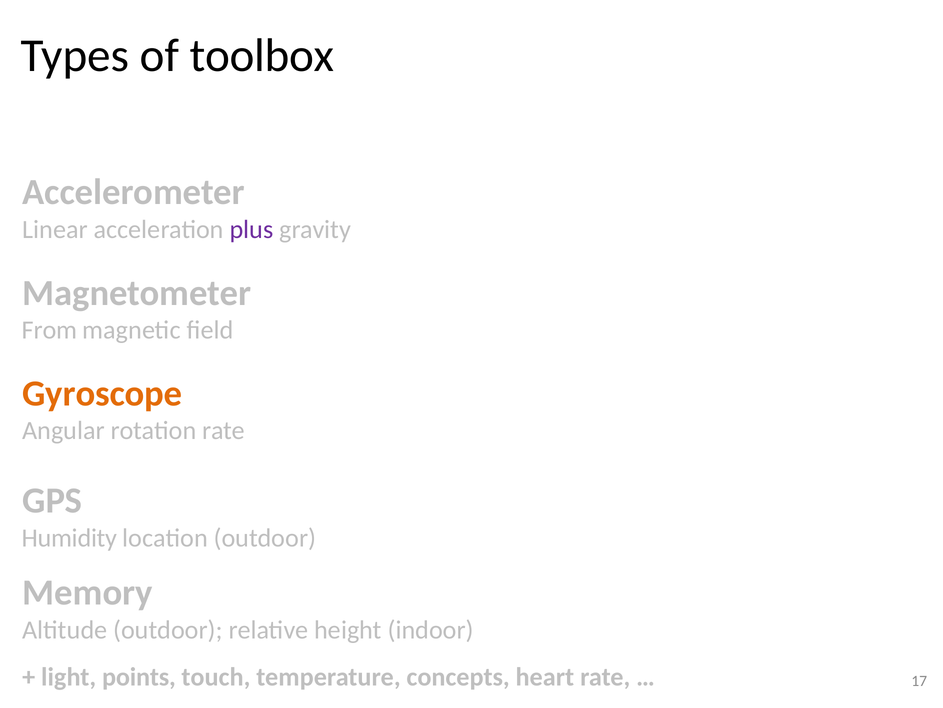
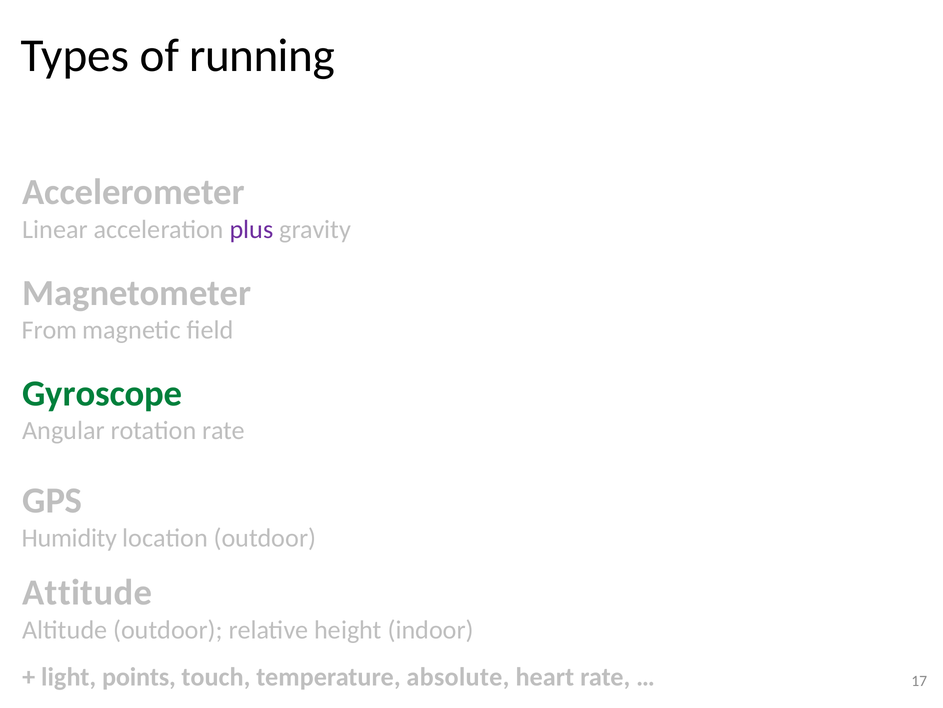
toolbox: toolbox -> running (262, 56)
Gyroscope colour: orange -> green (102, 393)
Memory: Memory -> Attitude (87, 592)
concepts: concepts -> absolute (458, 676)
